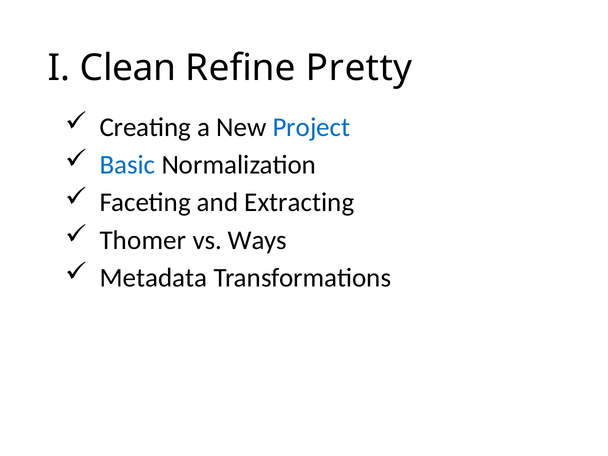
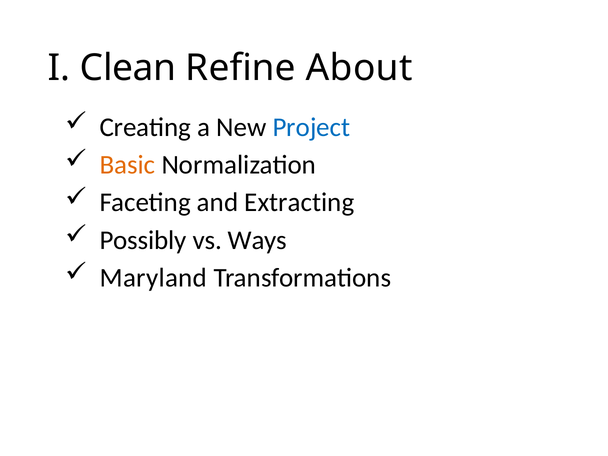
Pretty: Pretty -> About (359, 68)
Basic colour: blue -> orange (127, 165)
Thomer: Thomer -> Possibly (143, 240)
Metadata: Metadata -> Maryland (153, 278)
